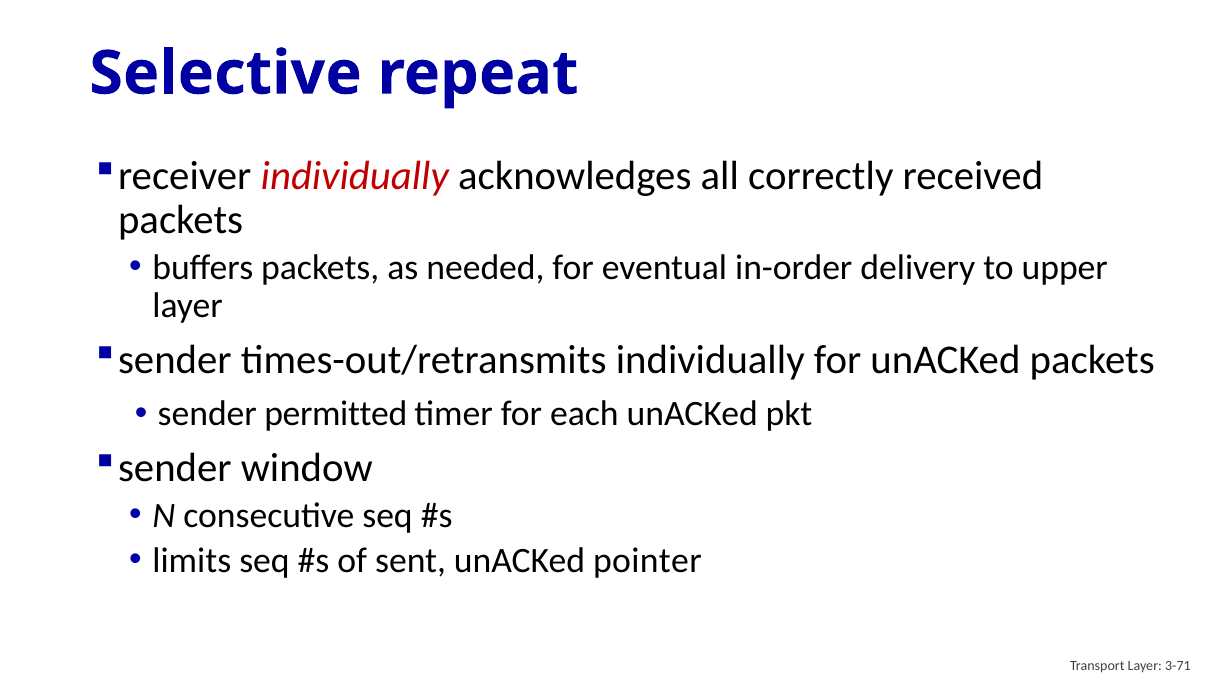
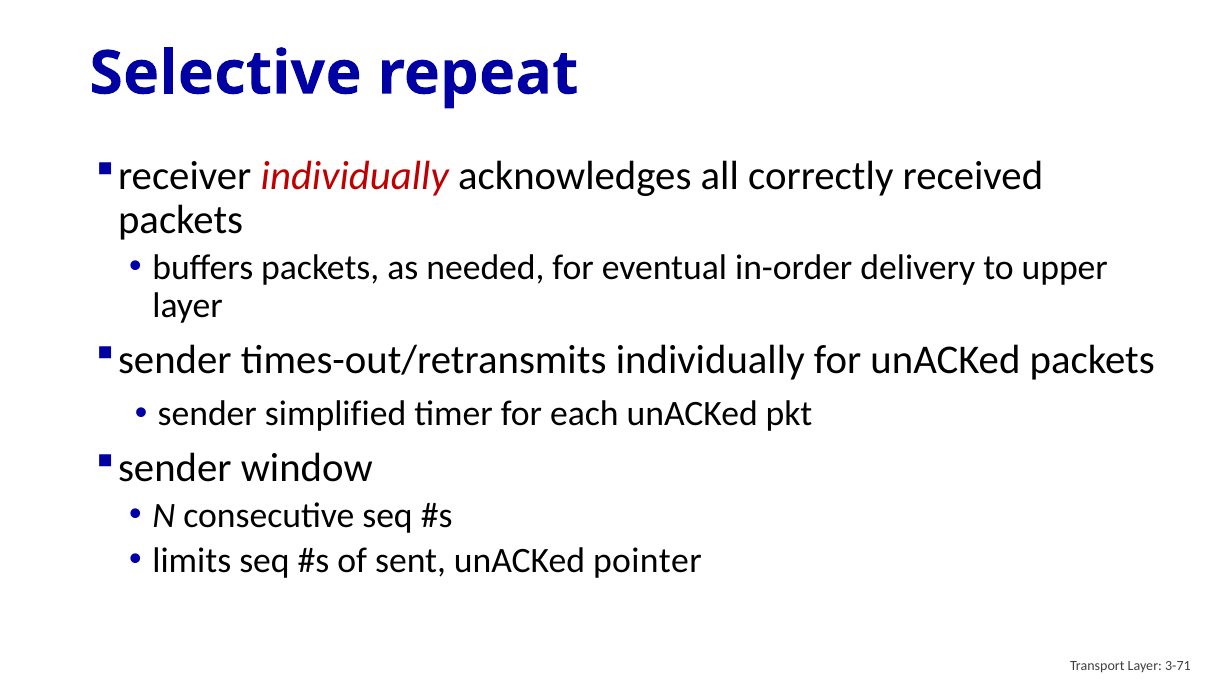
permitted: permitted -> simplified (336, 414)
